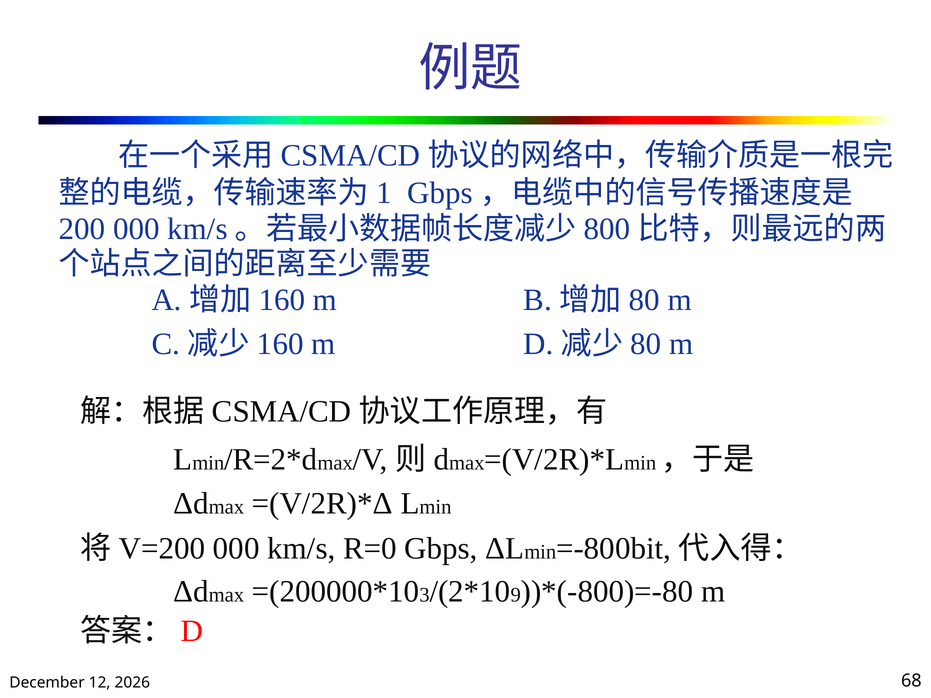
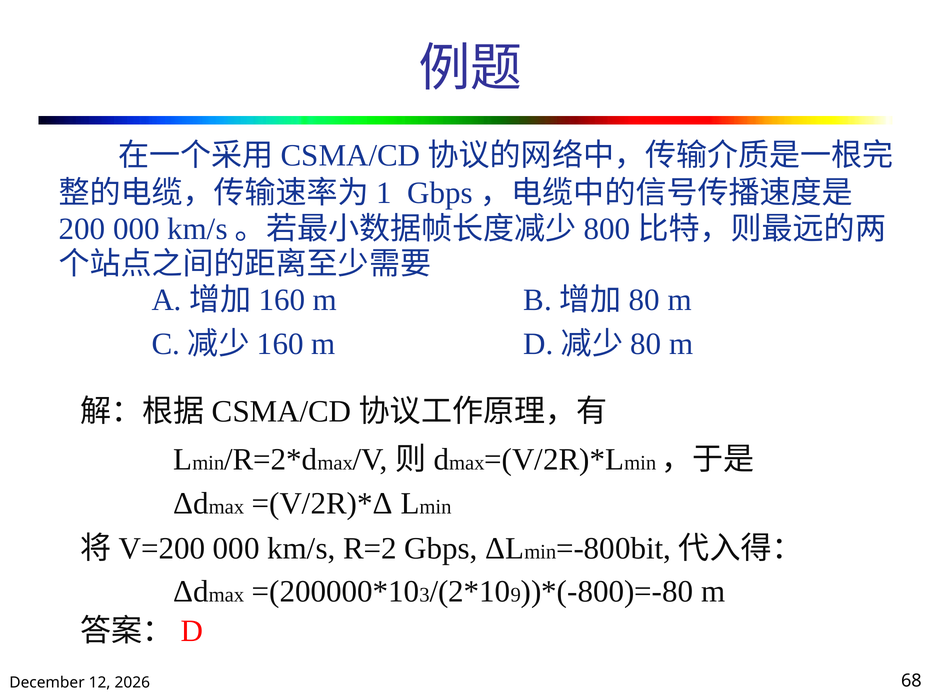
R=0: R=0 -> R=2 (370, 549)
